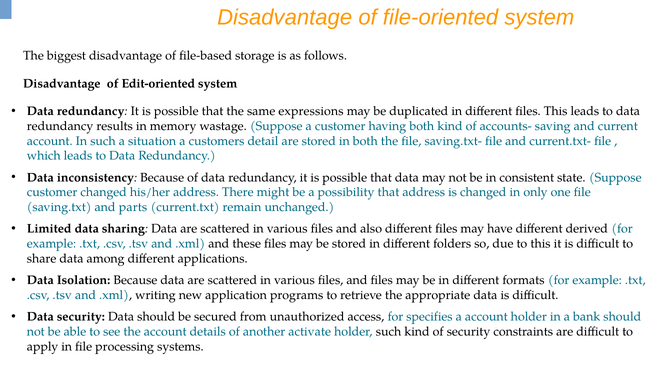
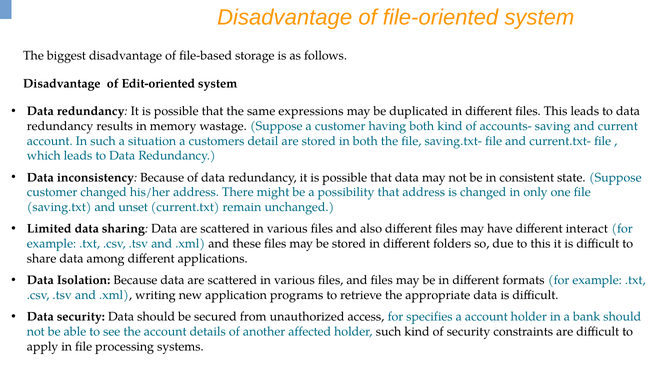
parts: parts -> unset (133, 207)
derived: derived -> interact (587, 228)
activate: activate -> affected (310, 331)
